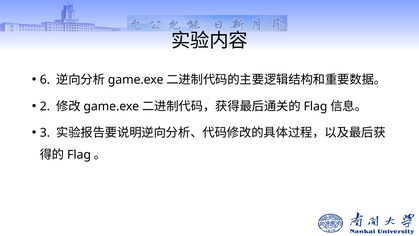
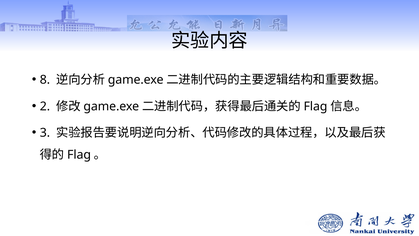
6: 6 -> 8 (45, 80)
